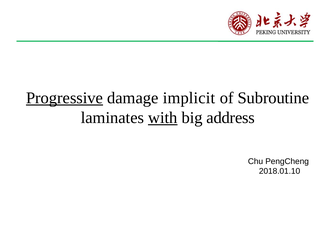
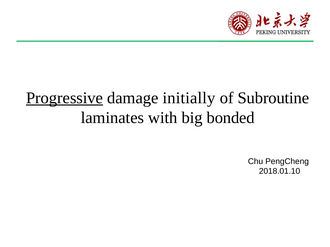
implicit: implicit -> initially (189, 98)
with underline: present -> none (163, 118)
address: address -> bonded (231, 118)
